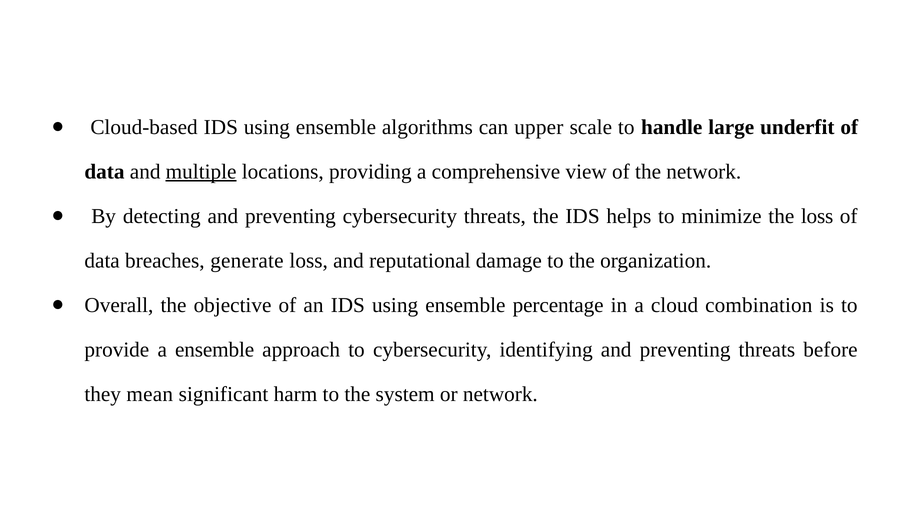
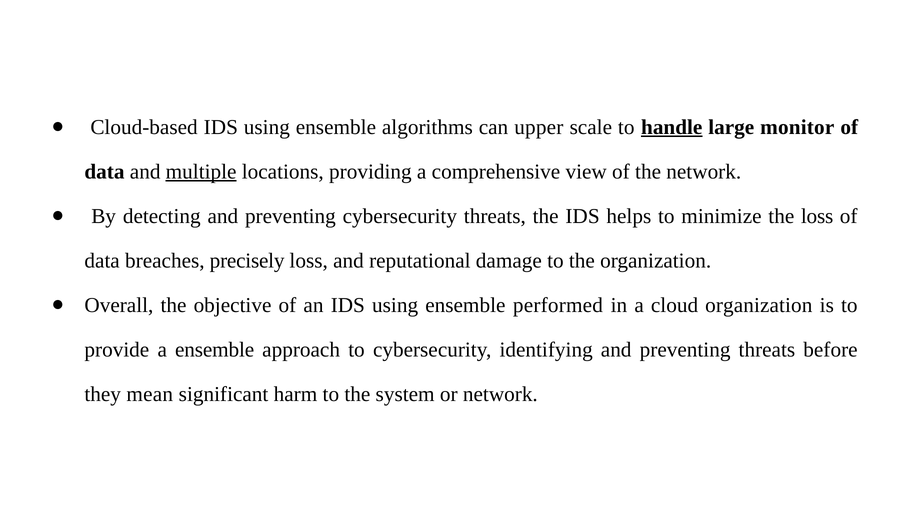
handle underline: none -> present (672, 127)
underfit: underfit -> monitor (797, 127)
generate: generate -> precisely (247, 261)
percentage: percentage -> performed (558, 305)
cloud combination: combination -> organization (759, 305)
